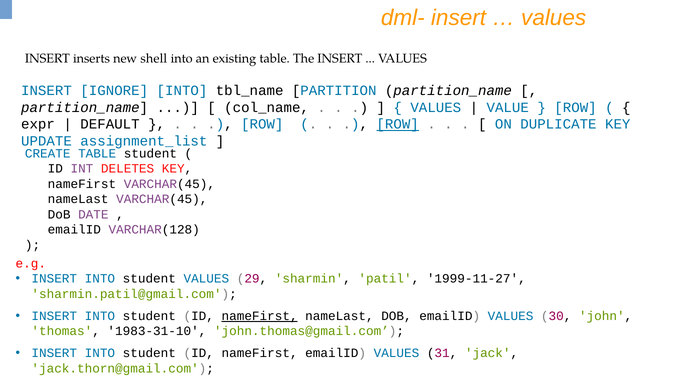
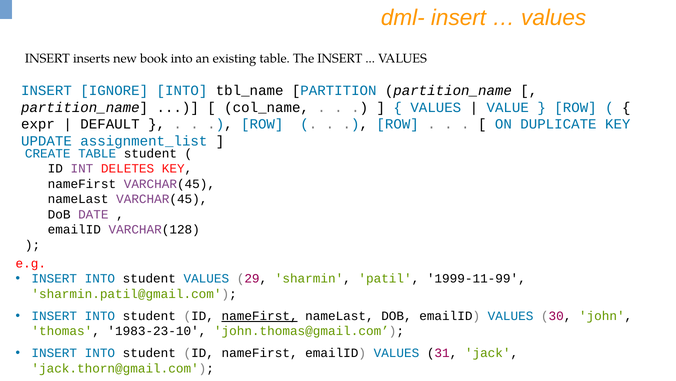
shell: shell -> book (154, 58)
ROW underline: present -> none (398, 124)
1999-11-27: 1999-11-27 -> 1999-11-99 (476, 278)
1983-31-10: 1983-31-10 -> 1983-23-10 (157, 331)
